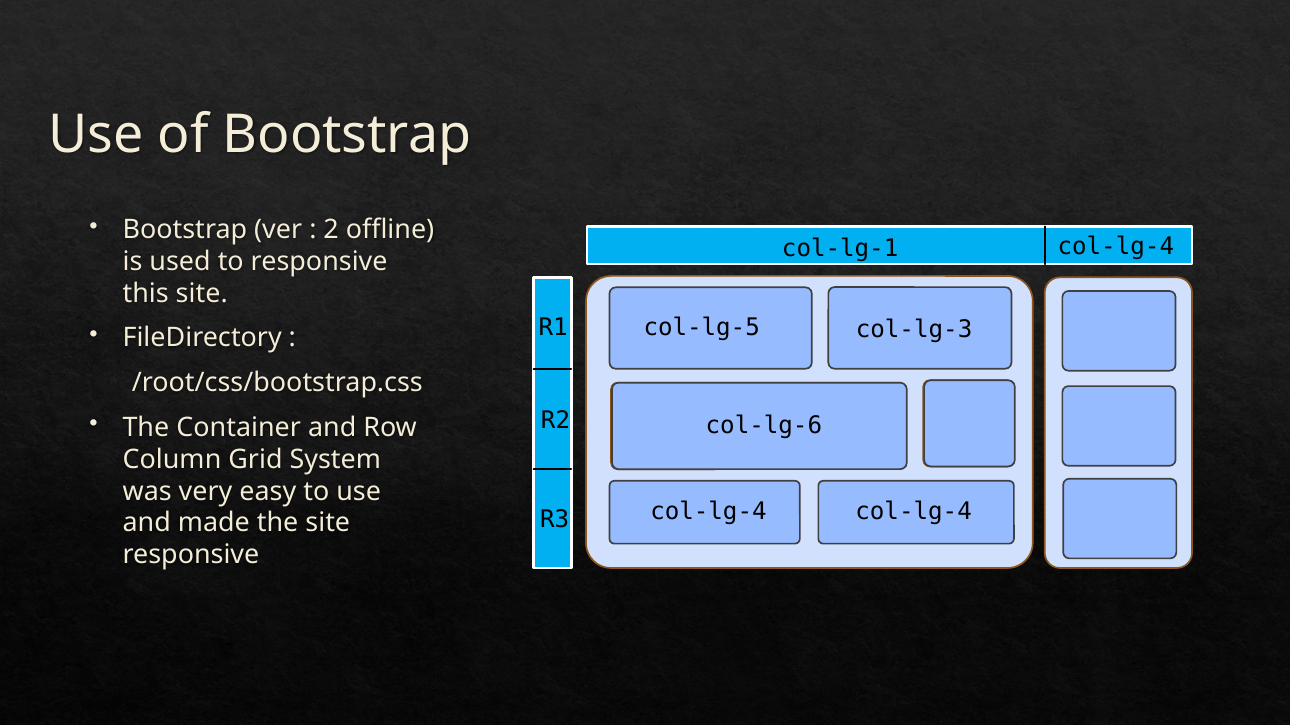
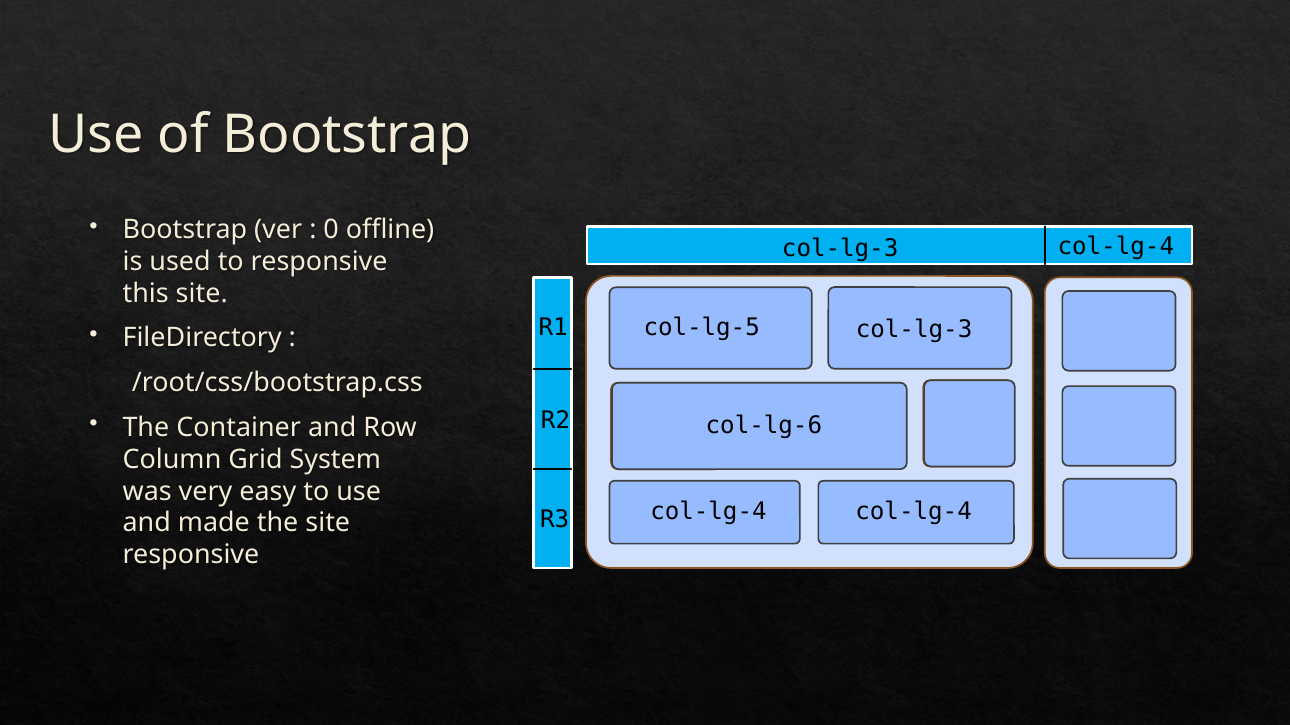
2: 2 -> 0 (331, 230)
col-lg-1: col-lg-1 -> col-lg-3 (840, 249)
